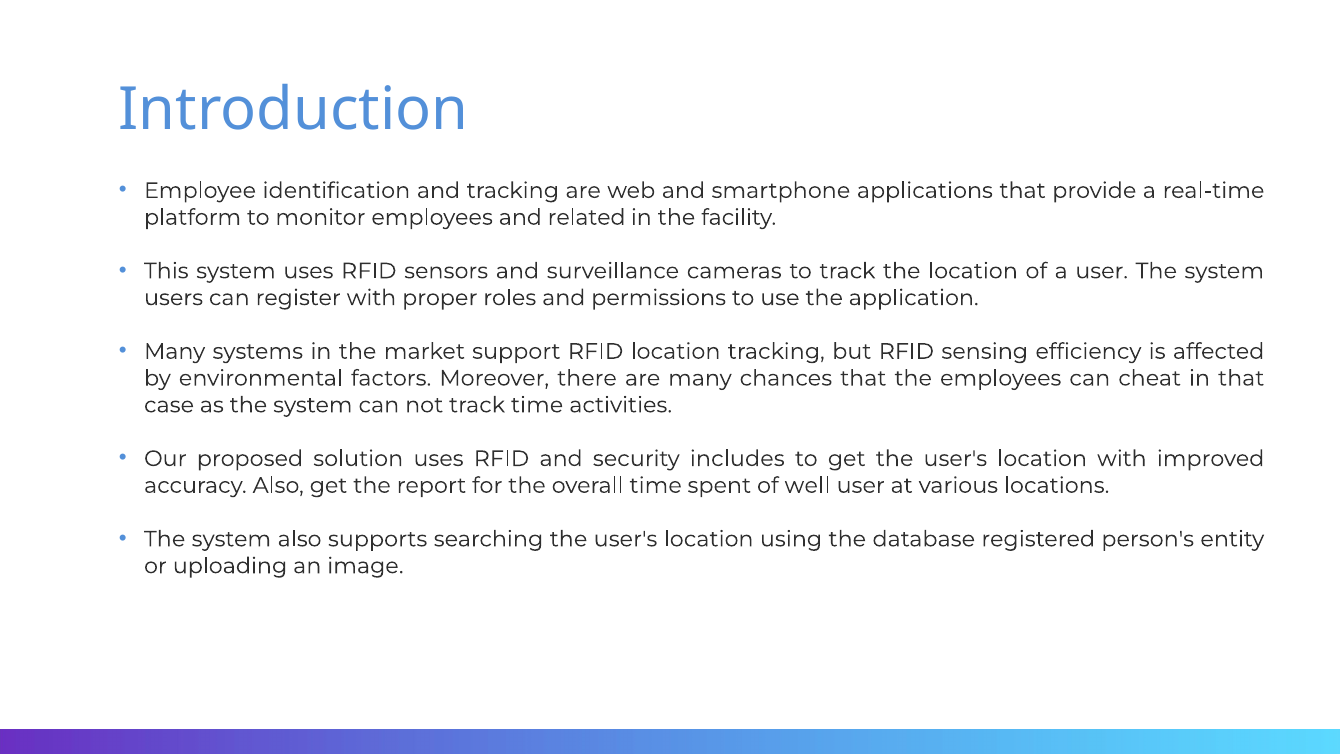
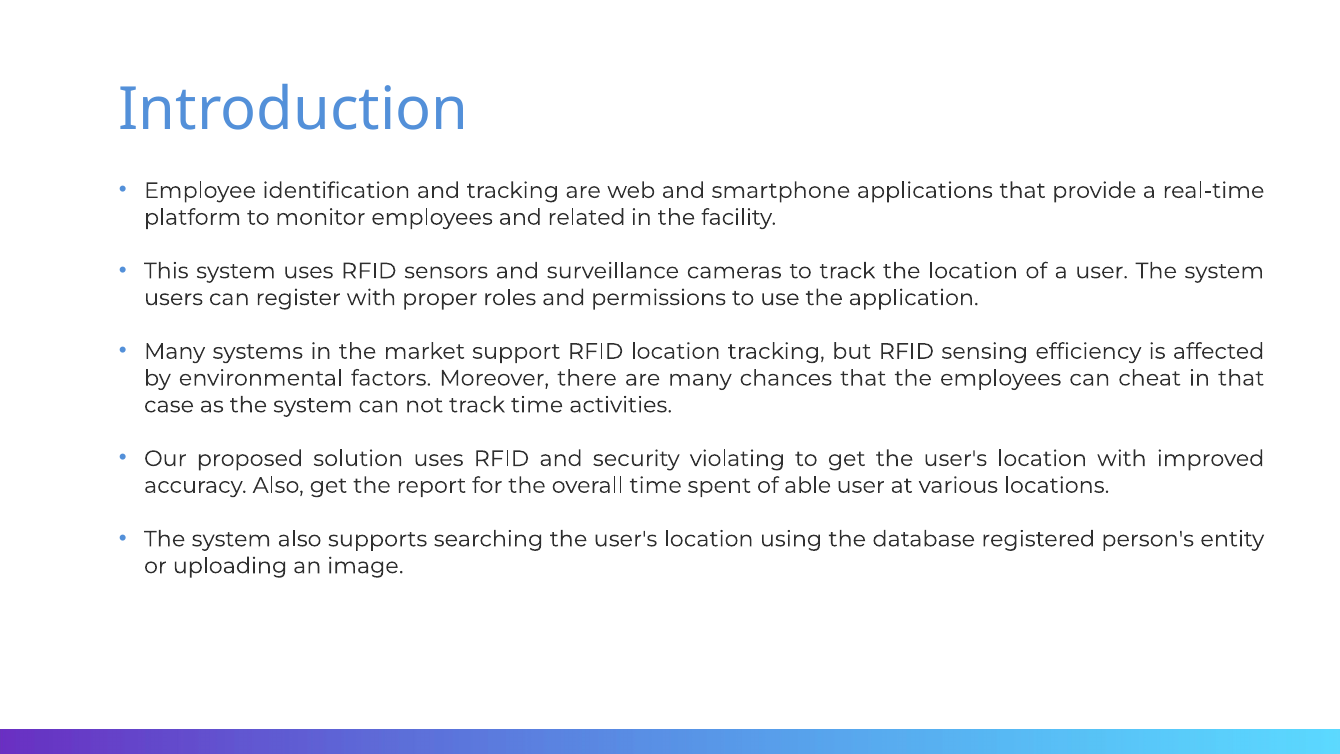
includes: includes -> violating (737, 459)
well: well -> able (808, 485)
